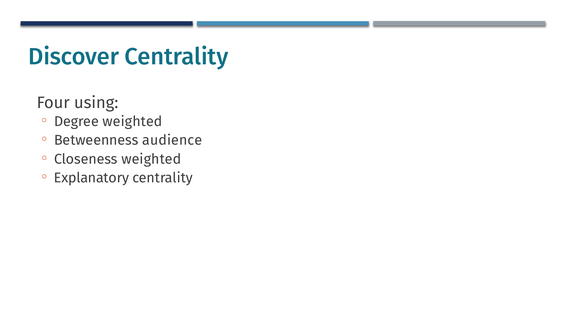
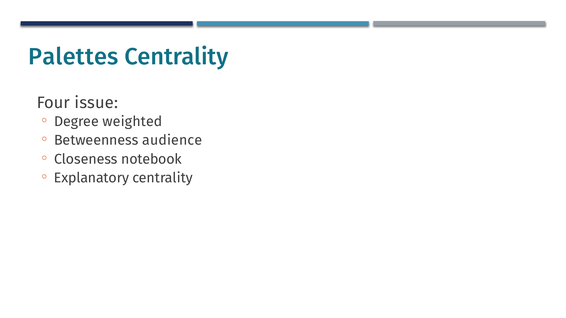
Discover: Discover -> Palettes (73, 57)
using: using -> issue (96, 103)
Closeness weighted: weighted -> notebook (152, 159)
